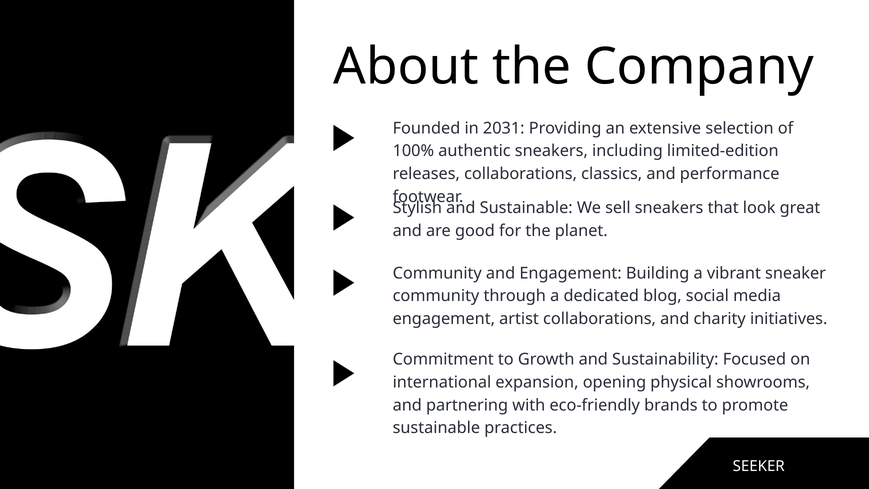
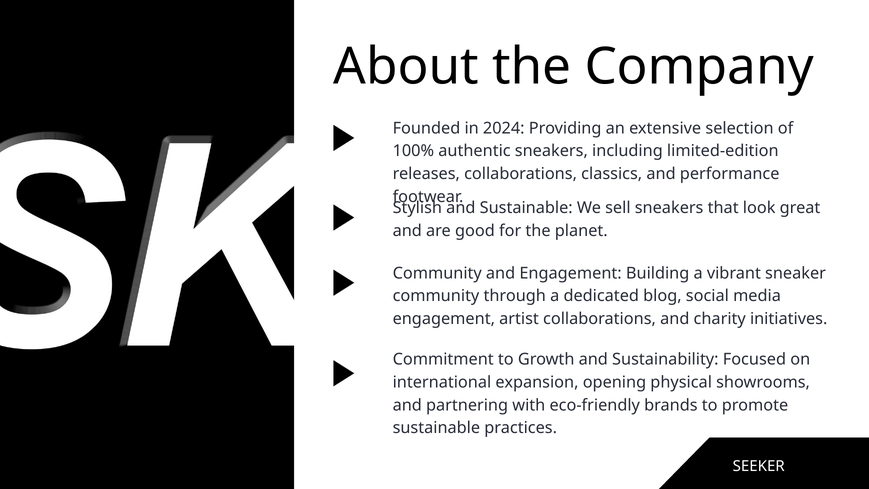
2031: 2031 -> 2024 (504, 128)
